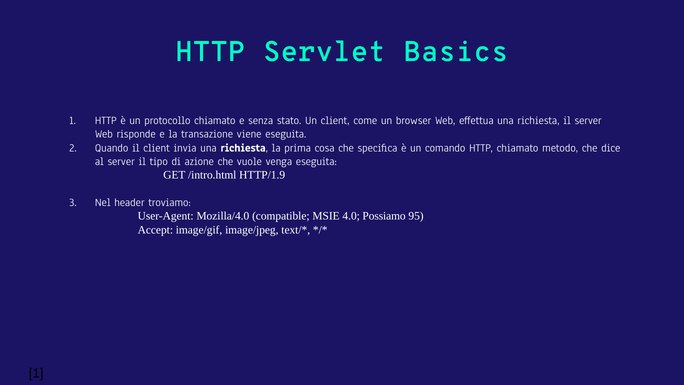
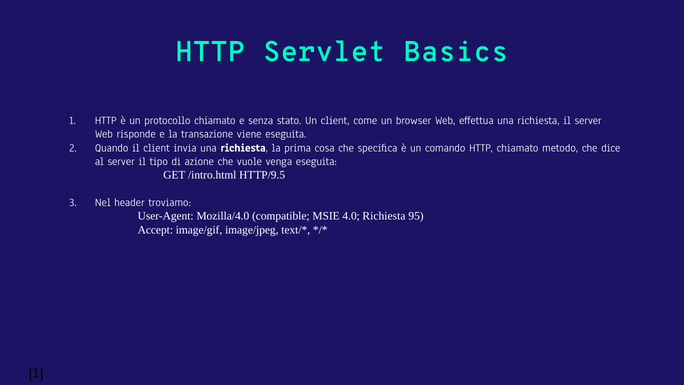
HTTP/1.9: HTTP/1.9 -> HTTP/9.5 (262, 175)
4.0 Possiamo: Possiamo -> Richiesta (384, 216)
